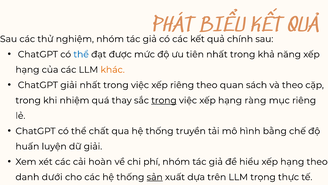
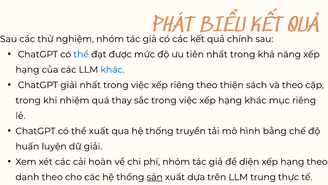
khác colour: orange -> blue (113, 70)
quan: quan -> thiện (232, 85)
trong underline: present -> none (164, 100)
hạng ràng: ràng -> khác (255, 100)
thể chất: chất -> xuất (99, 131)
hiểu: hiểu -> diện (249, 161)
danh dưới: dưới -> theo (52, 177)
trọng: trọng -> trung (263, 177)
